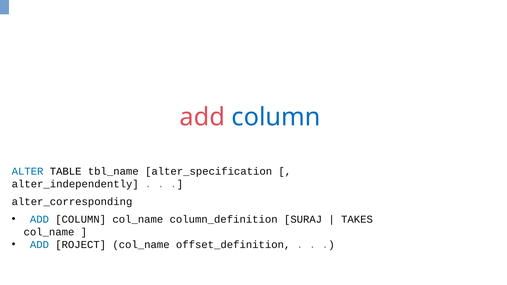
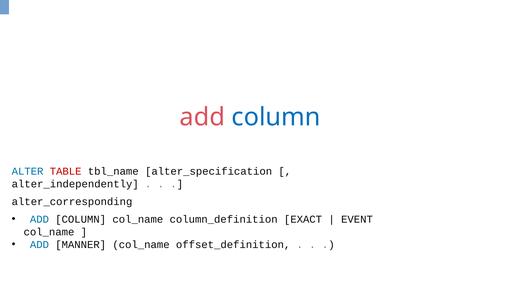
TABLE colour: black -> red (66, 171)
SURAJ: SURAJ -> EXACT (303, 220)
TAKES: TAKES -> EVENT (357, 220)
ROJECT: ROJECT -> MANNER (81, 245)
